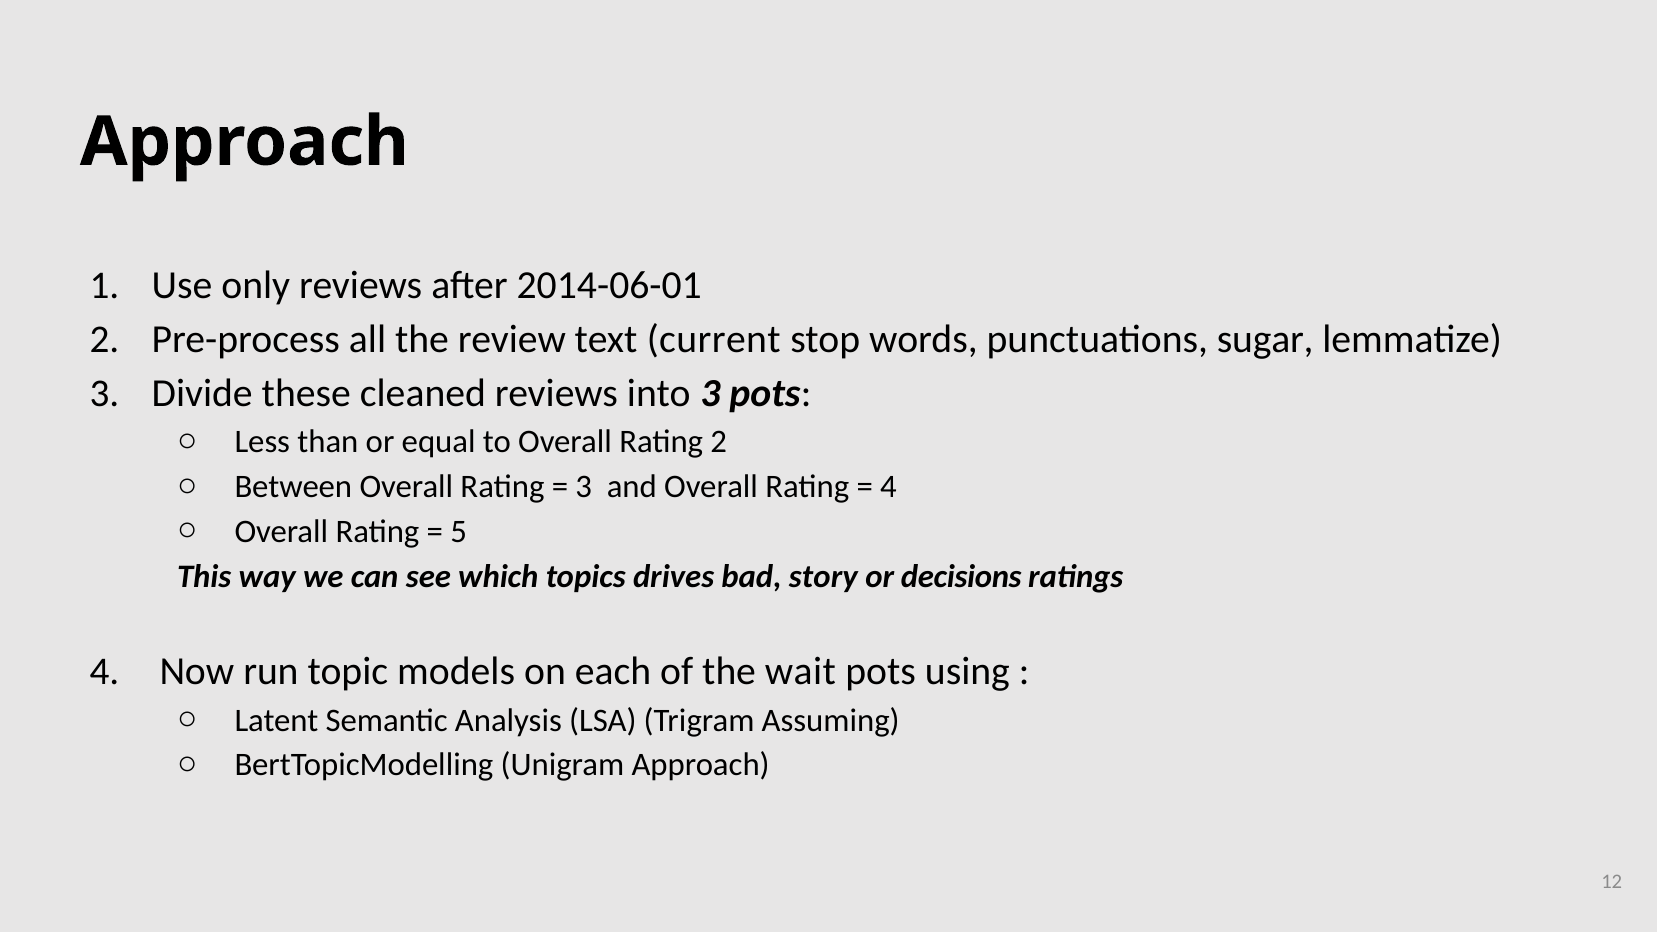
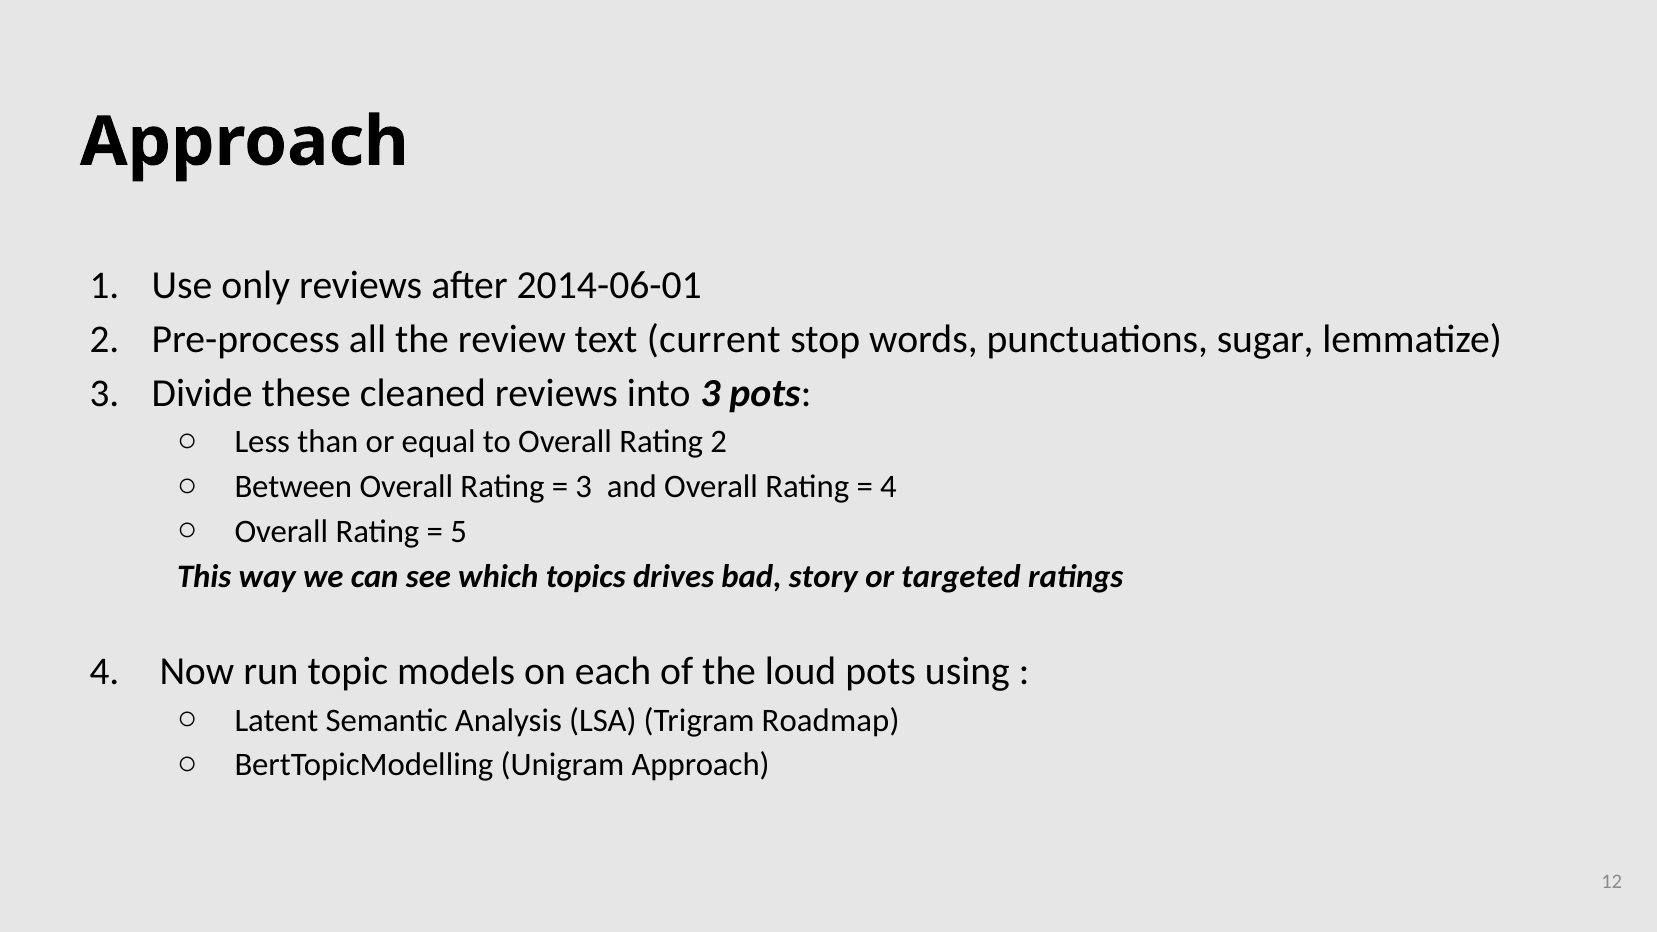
decisions: decisions -> targeted (961, 576)
wait: wait -> loud (801, 672)
Assuming: Assuming -> Roadmap (831, 720)
